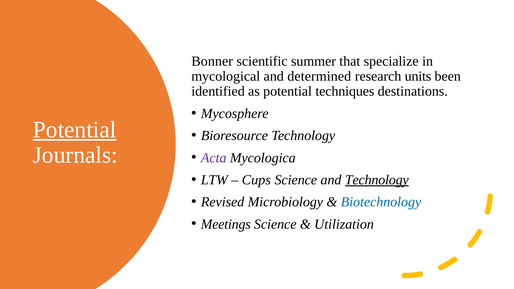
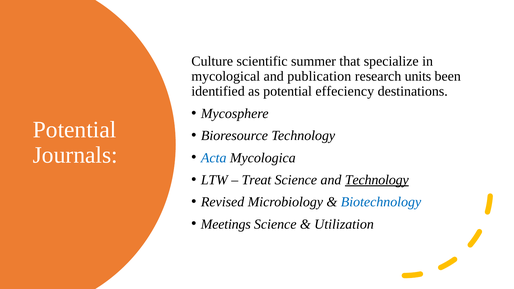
Bonner: Bonner -> Culture (212, 61)
determined: determined -> publication (319, 76)
techniques: techniques -> effeciency (345, 91)
Potential underline: present -> none (75, 130)
Acta colour: purple -> blue (214, 158)
Cups: Cups -> Treat (256, 180)
